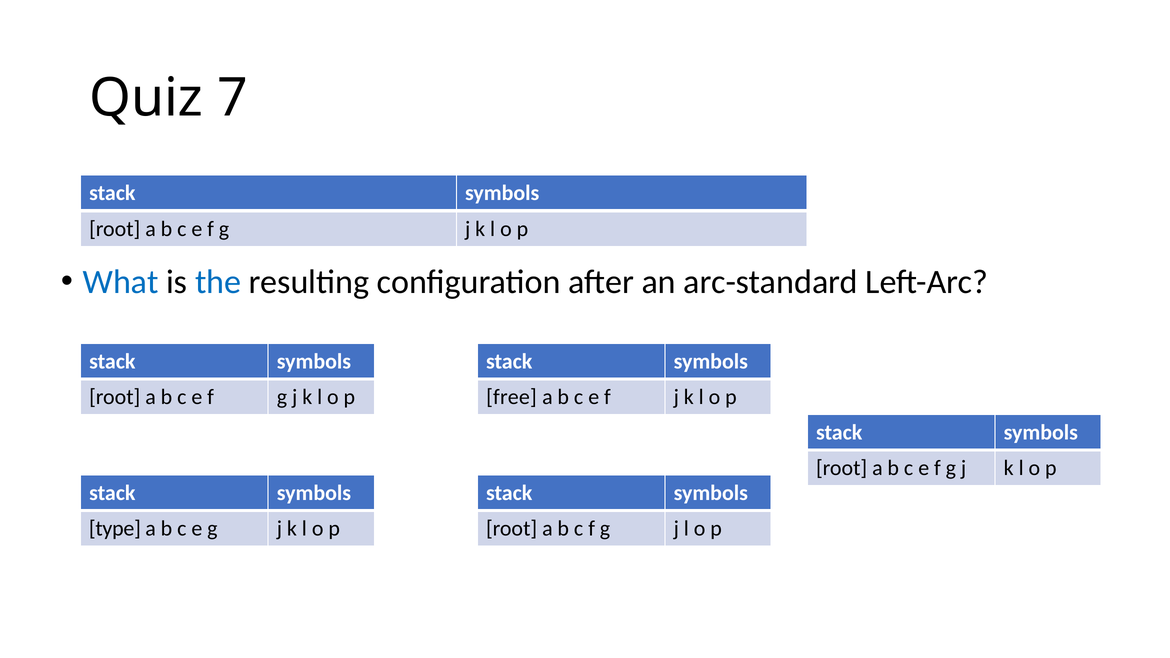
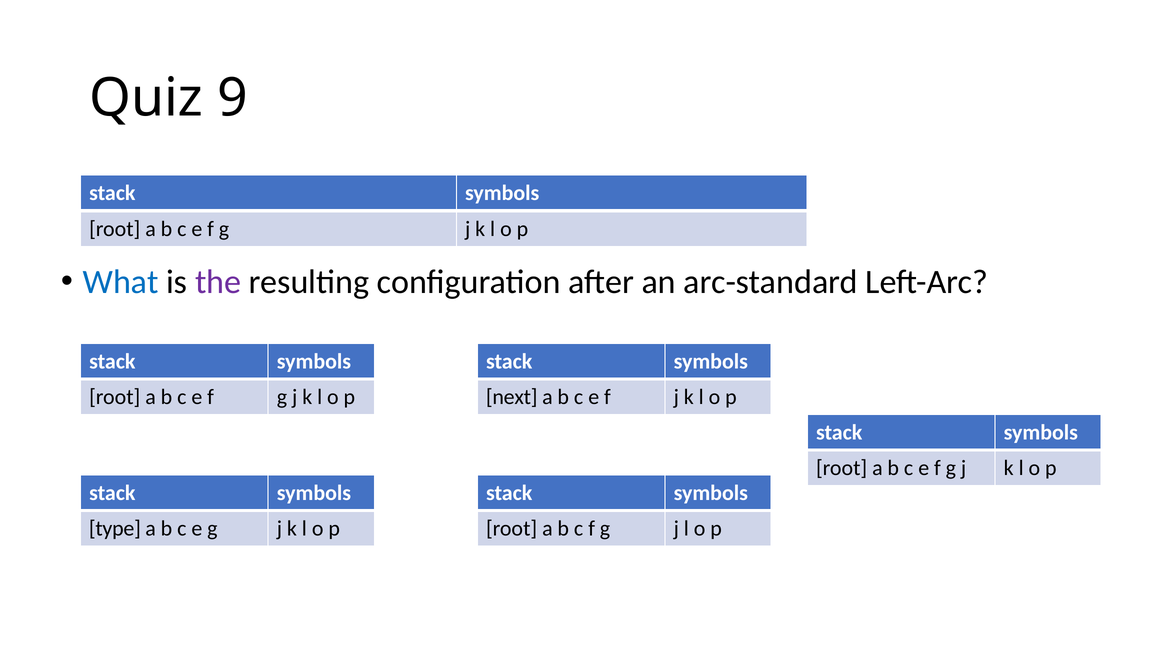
7: 7 -> 9 (232, 98)
the colour: blue -> purple (218, 282)
free: free -> next (512, 397)
